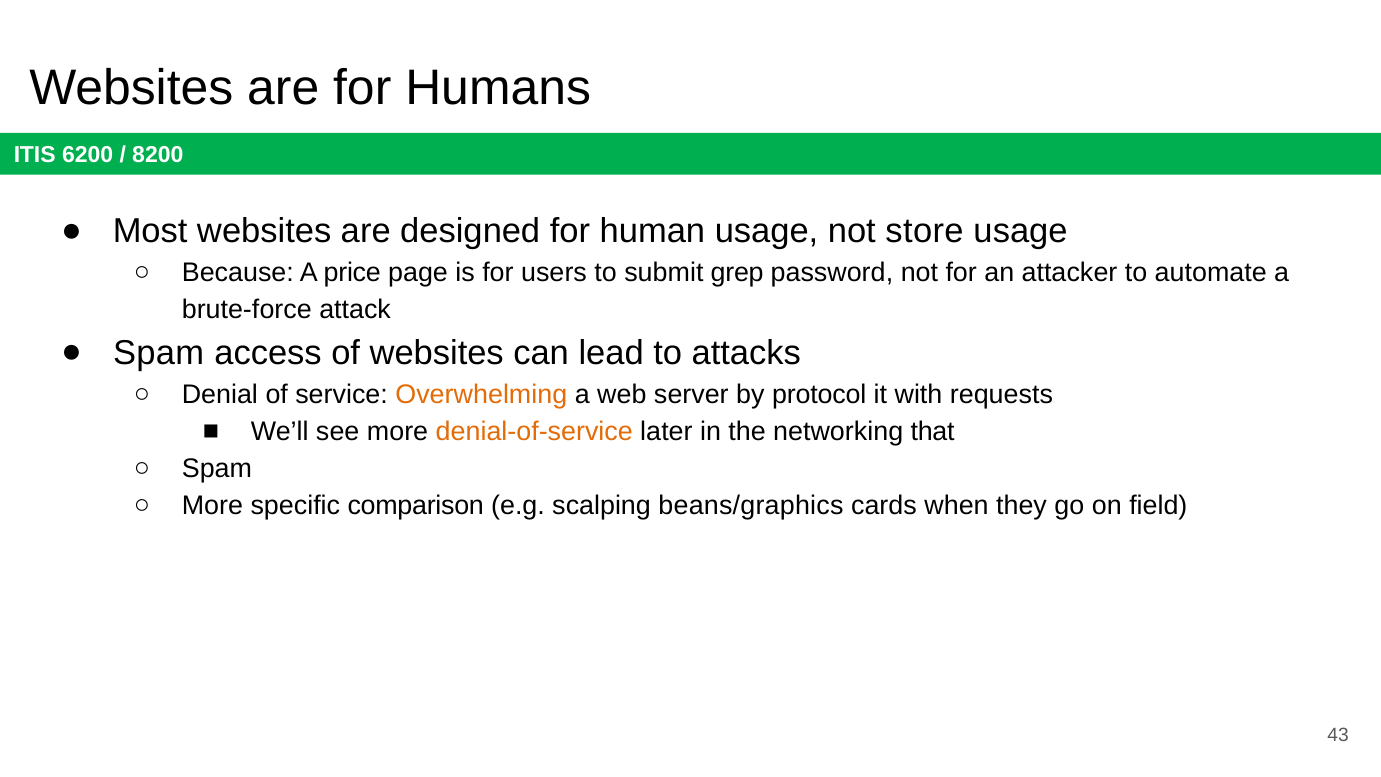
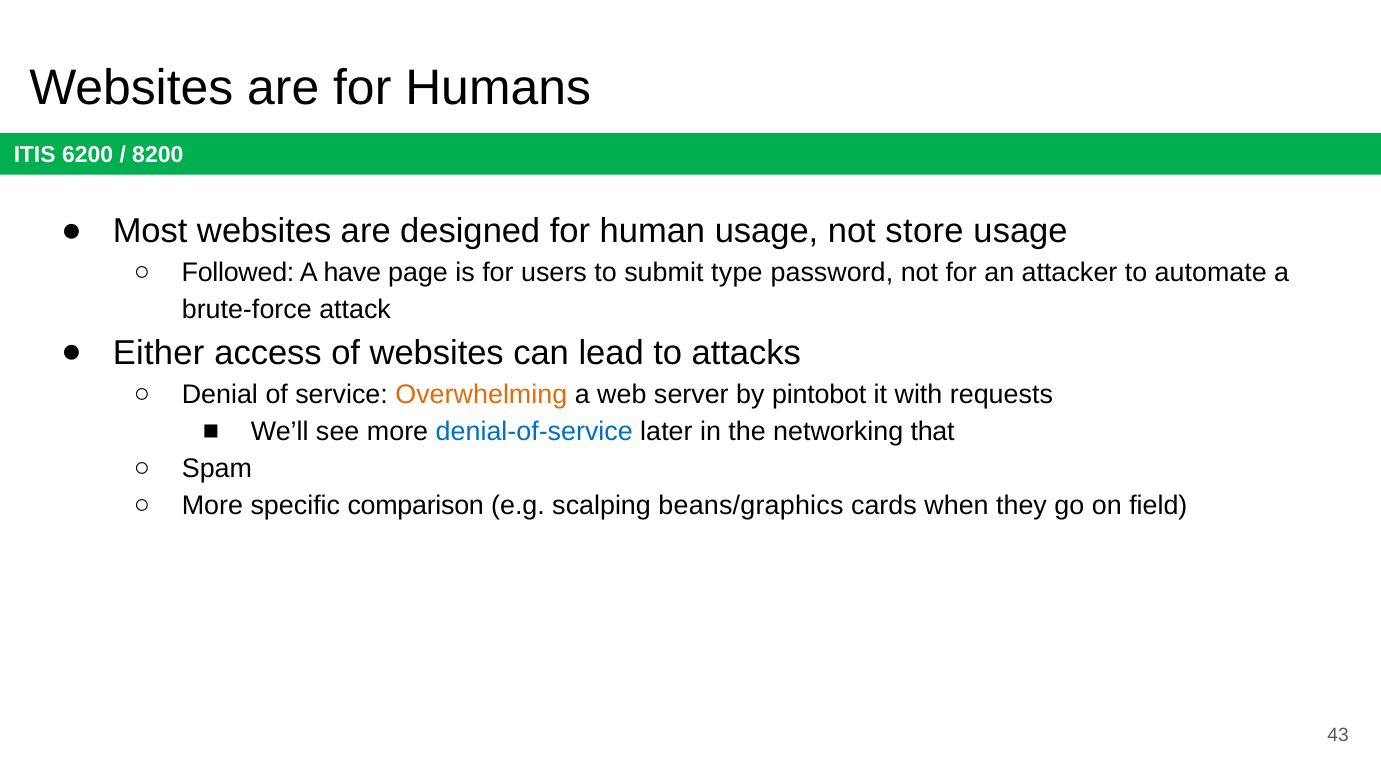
Because: Because -> Followed (238, 273)
price: price -> have (352, 273)
grep: grep -> type (737, 273)
Spam: Spam -> Either (159, 353)
protocol: protocol -> pintobot (819, 395)
denial-of-service colour: orange -> blue (534, 432)
